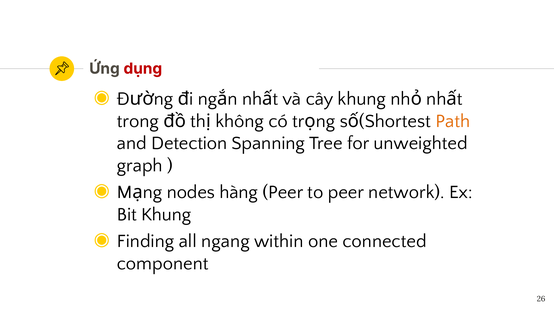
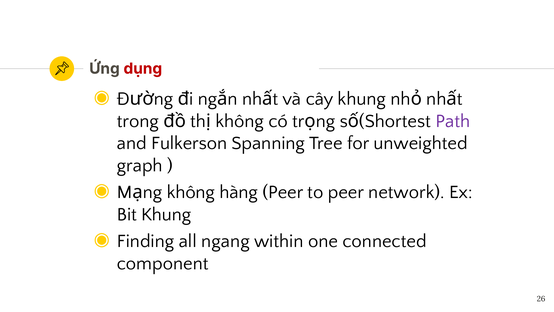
Path colour: orange -> purple (453, 121)
Detection: Detection -> Fulkerson (189, 143)
nodes: nodes -> không (191, 192)
